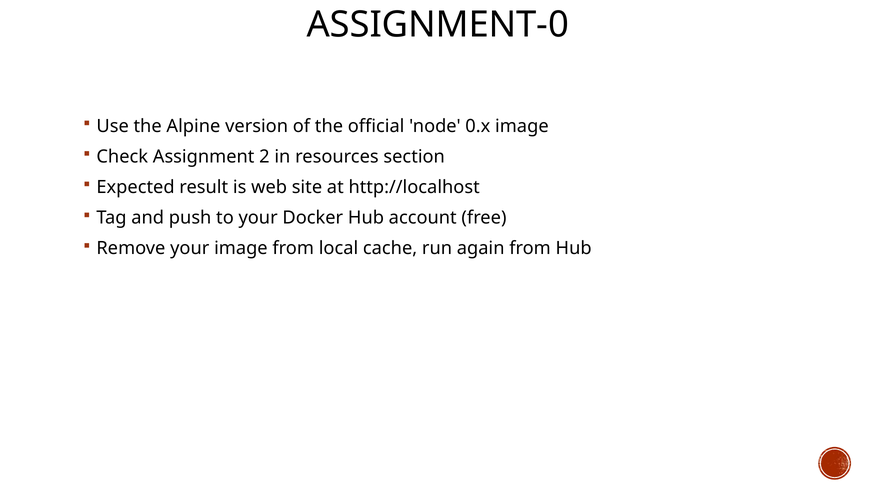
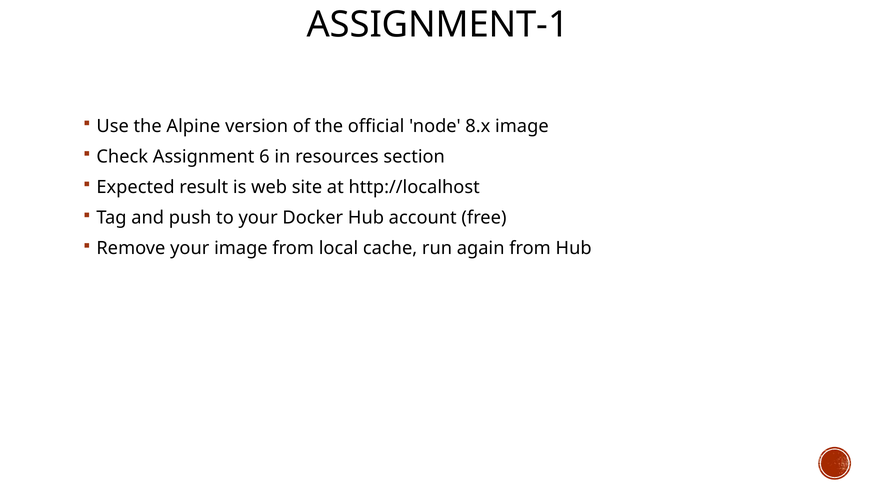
ASSIGNMENT-0: ASSIGNMENT-0 -> ASSIGNMENT-1 (438, 25)
0.x: 0.x -> 8.x (478, 126)
2: 2 -> 6 (264, 157)
